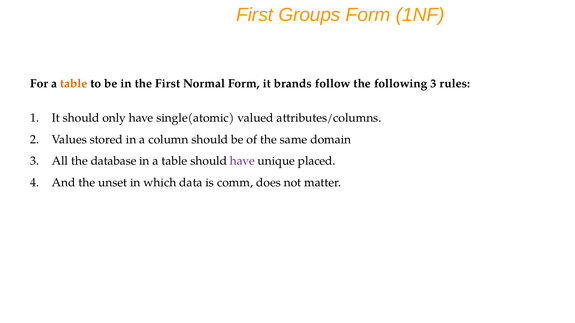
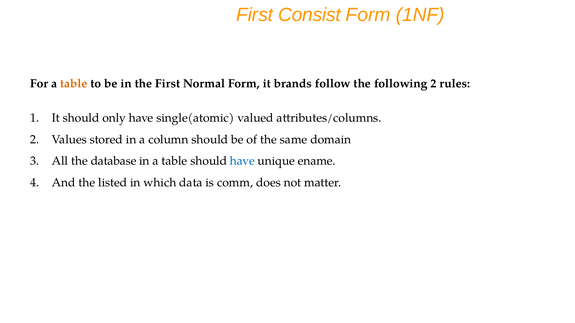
Groups: Groups -> Consist (310, 15)
following 3: 3 -> 2 (434, 84)
have colour: purple -> blue (242, 161)
placed: placed -> ename (317, 161)
unset: unset -> listed (113, 183)
